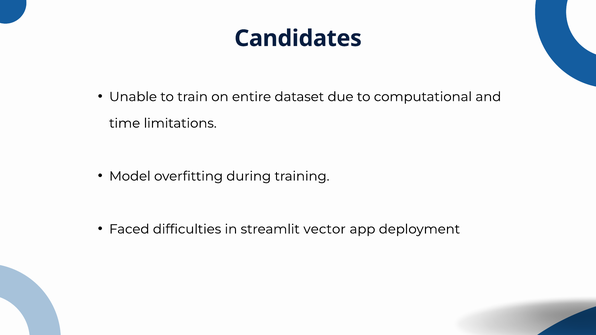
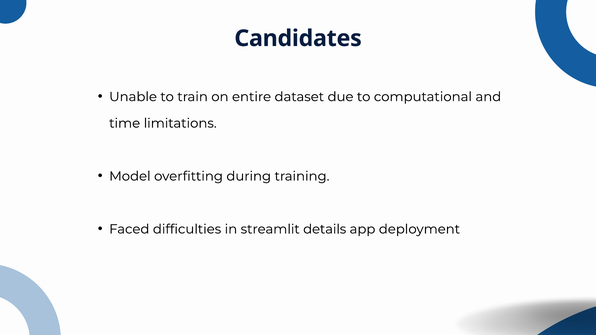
vector: vector -> details (325, 229)
